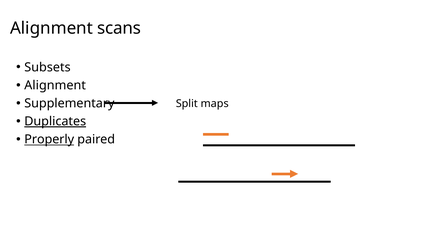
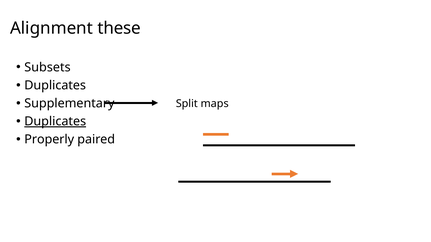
scans: scans -> these (119, 28)
Alignment: Alignment -> Duplicates (55, 86)
Properly underline: present -> none (49, 140)
